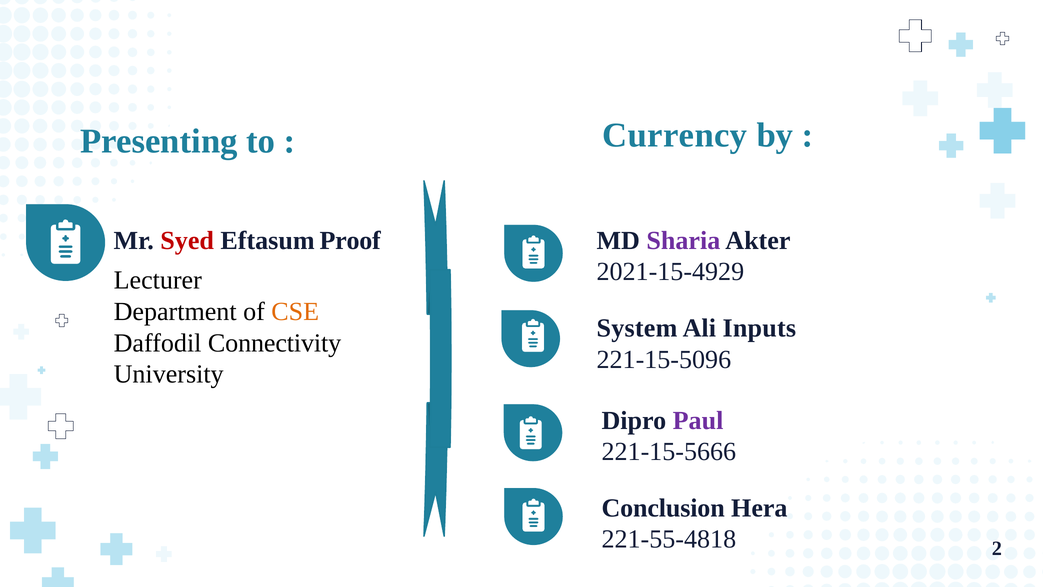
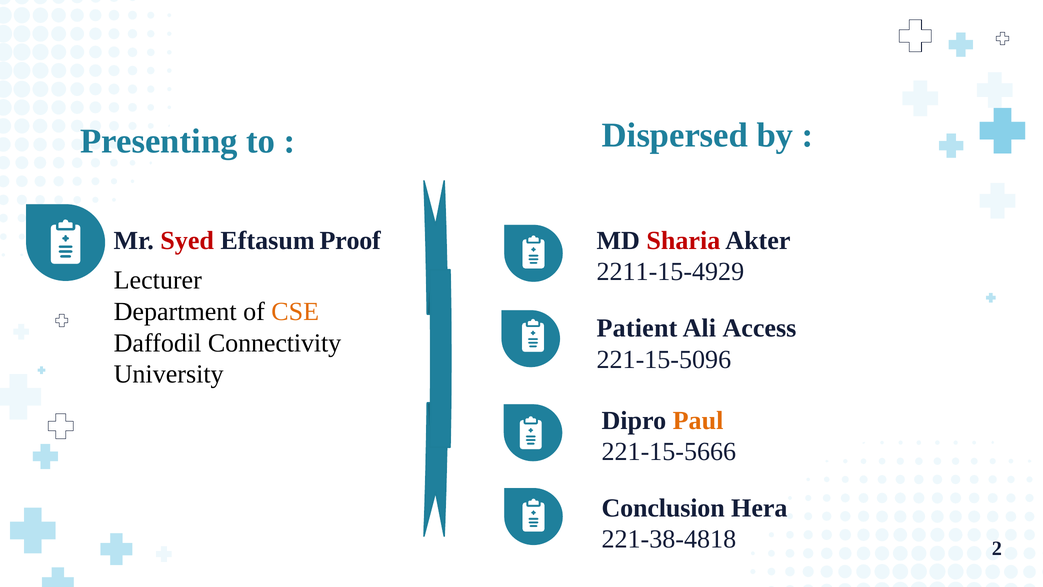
Currency: Currency -> Dispersed (675, 135)
Sharia colour: purple -> red (683, 240)
2021-15-4929: 2021-15-4929 -> 2211-15-4929 (670, 272)
System: System -> Patient (637, 328)
Inputs: Inputs -> Access (759, 328)
Paul colour: purple -> orange (698, 420)
221-55-4818: 221-55-4818 -> 221-38-4818 (669, 539)
